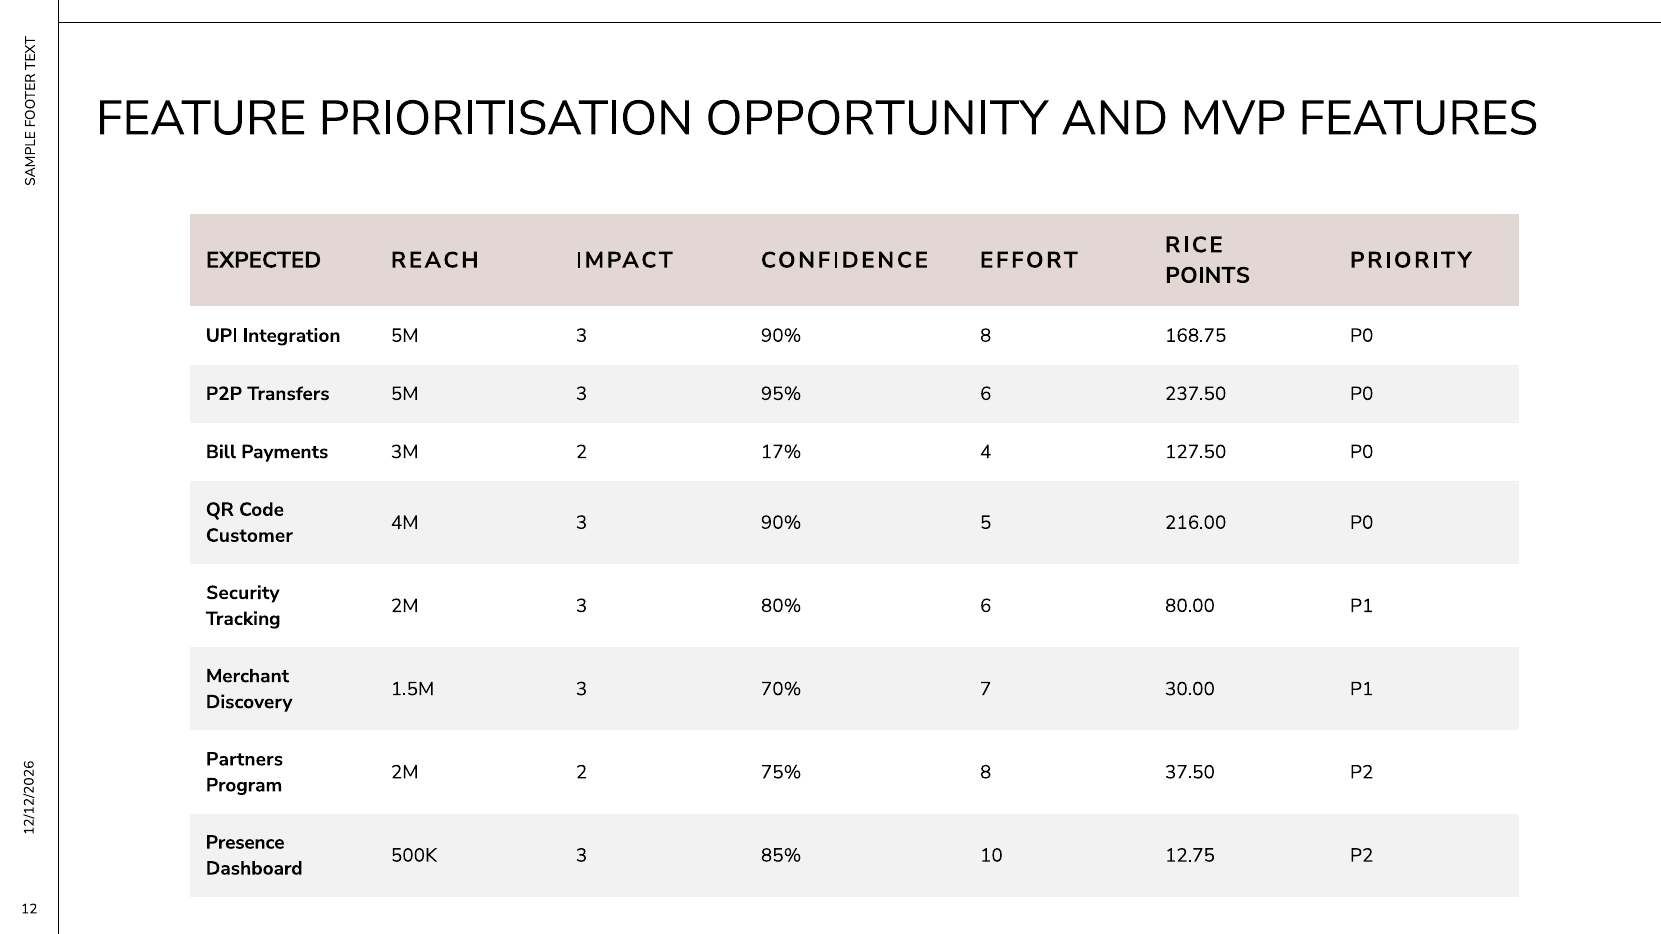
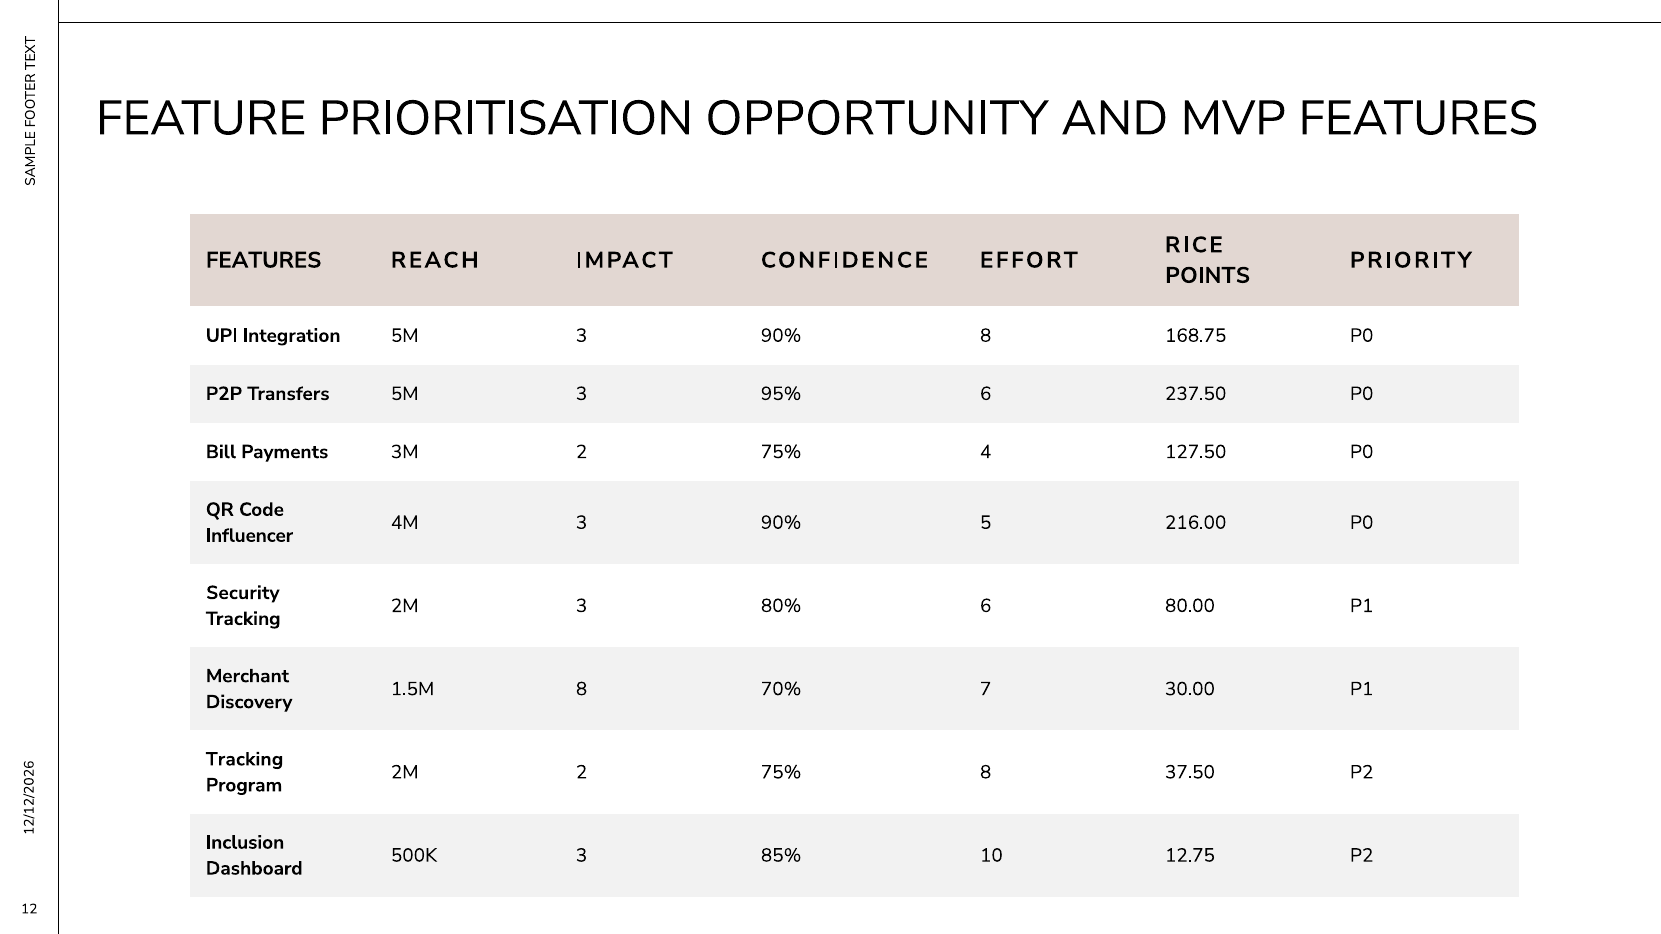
EXPECTED: EXPECTED -> FEATURES (264, 260)
3M 2 17%: 17% -> 75% (781, 452)
Customer: Customer -> Influencer (249, 536)
1.5M 3: 3 -> 8 (582, 689)
Partners: Partners -> Tracking (245, 759)
Presence: Presence -> Inclusion (245, 843)
